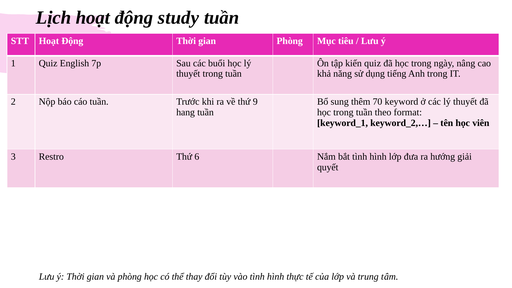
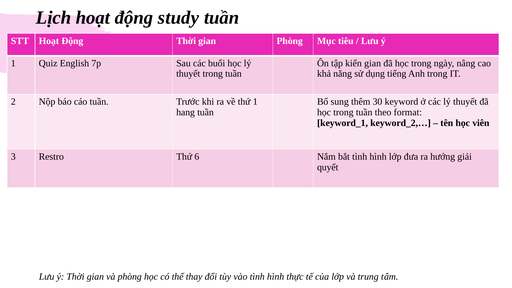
kiến quiz: quiz -> gian (373, 63)
thứ 9: 9 -> 1 (255, 102)
70: 70 -> 30 (377, 102)
